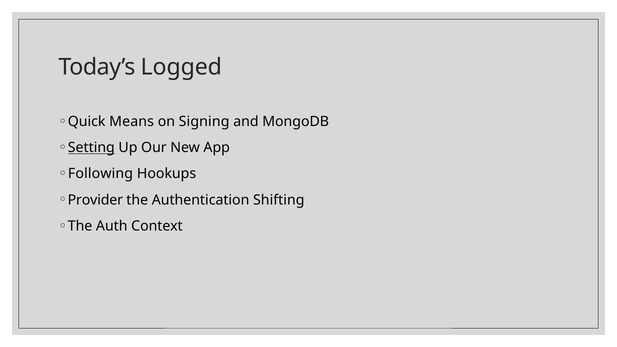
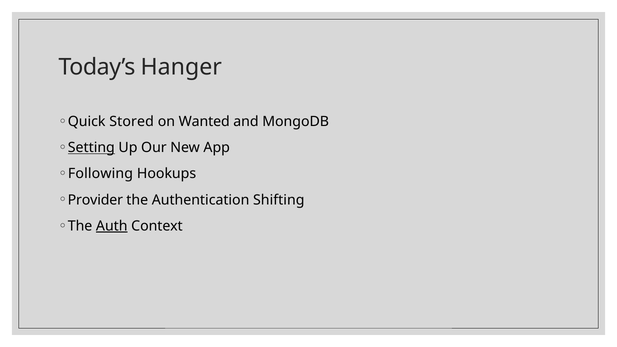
Logged: Logged -> Hanger (181, 67)
Means: Means -> Stored (132, 122)
Signing: Signing -> Wanted (204, 122)
Auth underline: none -> present (112, 226)
